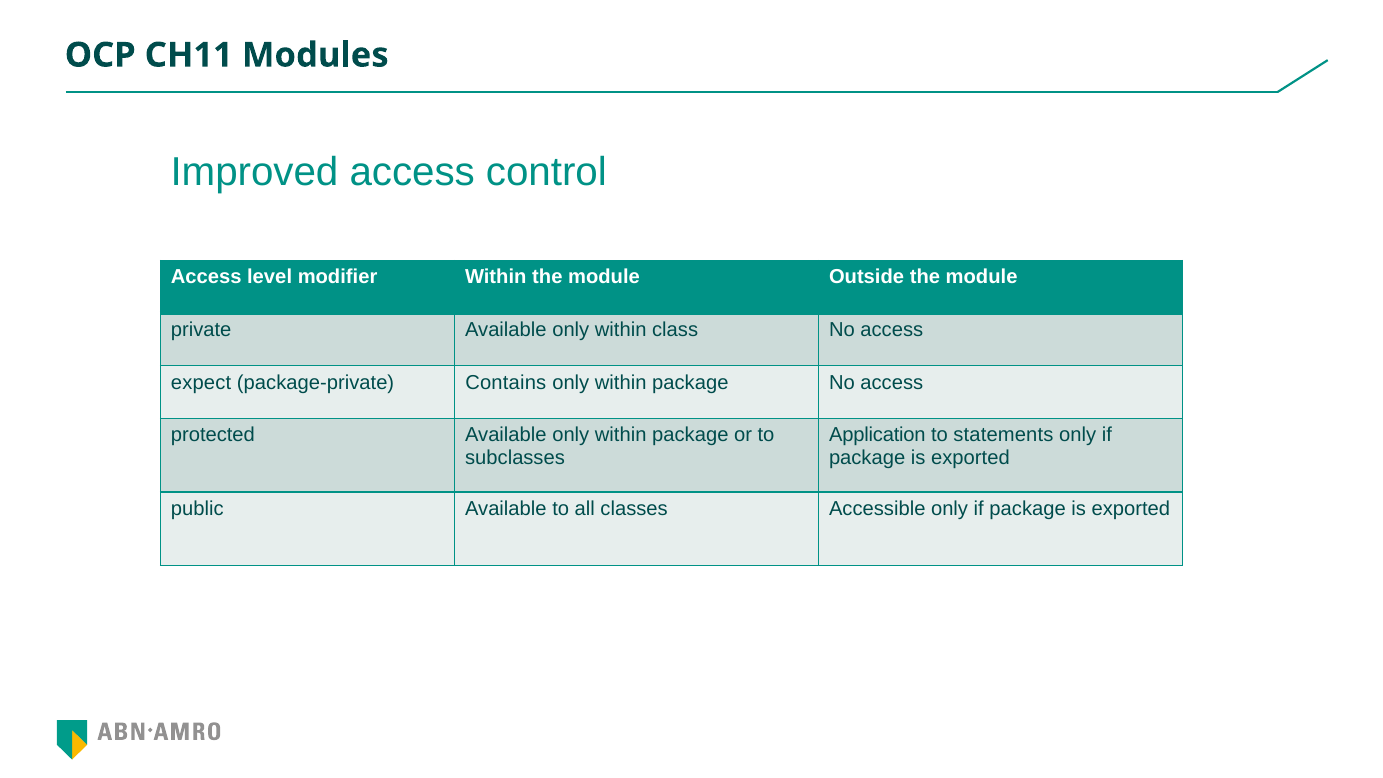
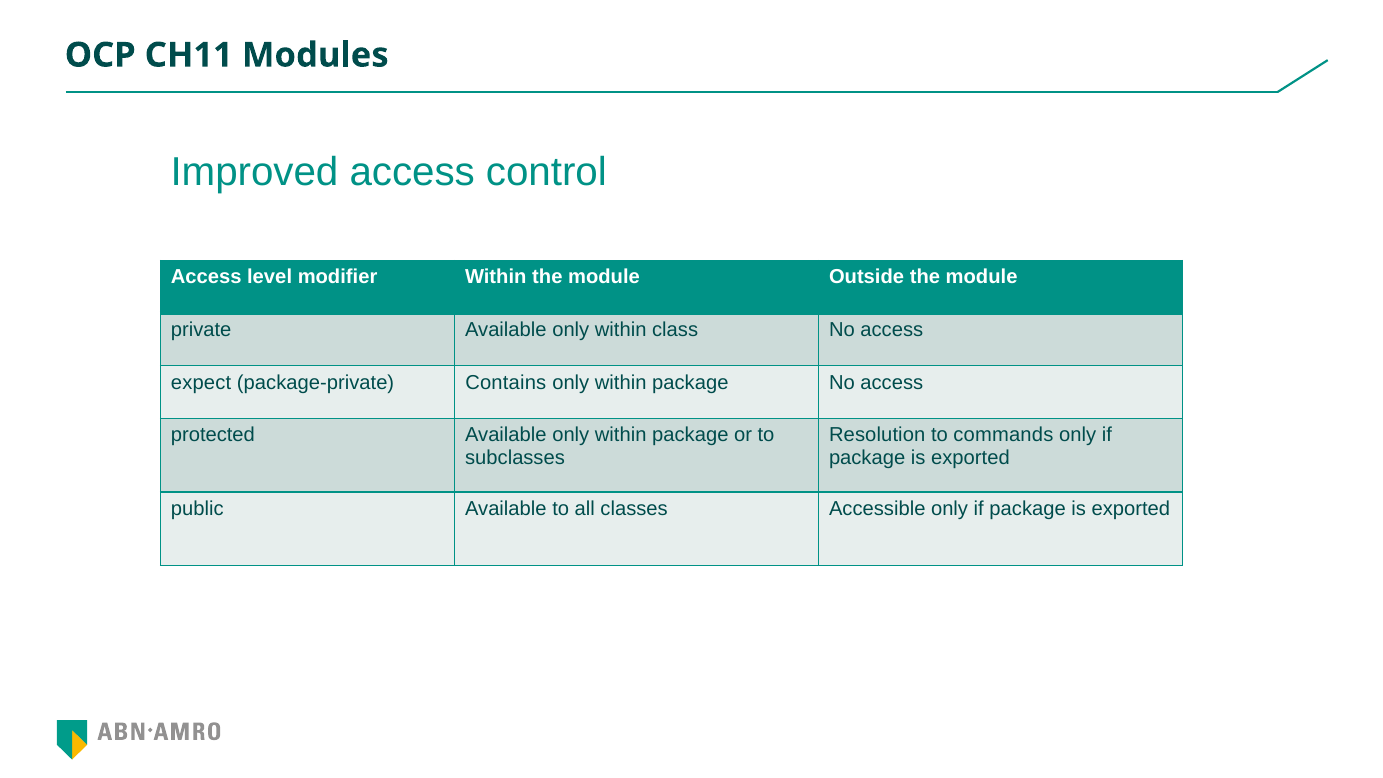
Application: Application -> Resolution (877, 435)
statements: statements -> commands (1003, 435)
